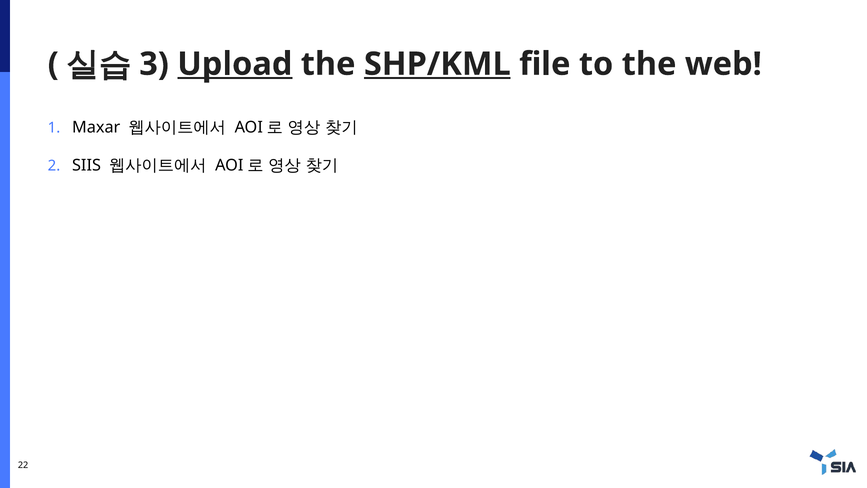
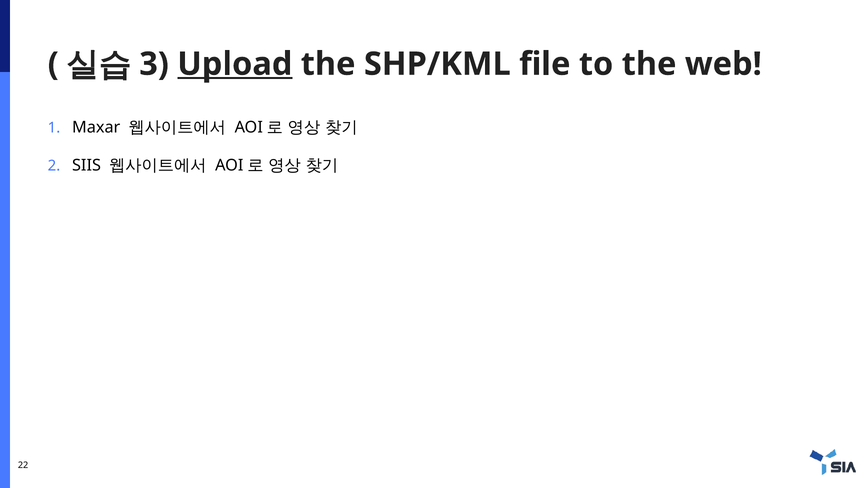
SHP/KML underline: present -> none (437, 64)
